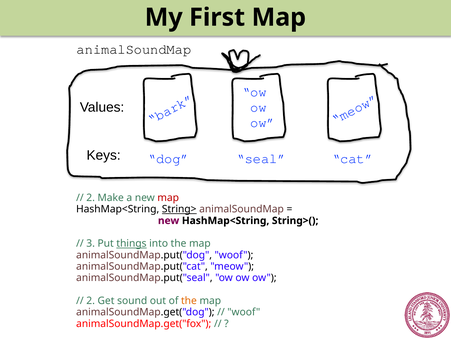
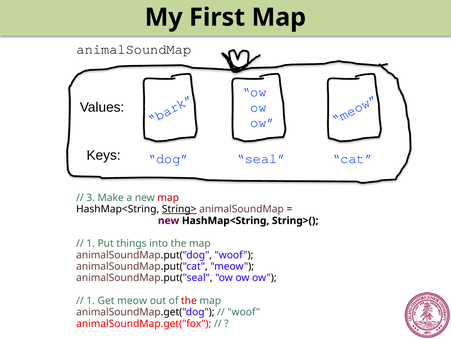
2: 2 -> 3 (91, 197)
3: 3 -> 1 (91, 243)
things underline: present -> none (131, 243)
2: 2 -> 1 (91, 300)
Get sound: sound -> meow (132, 300)
the colour: orange -> red (189, 300)
